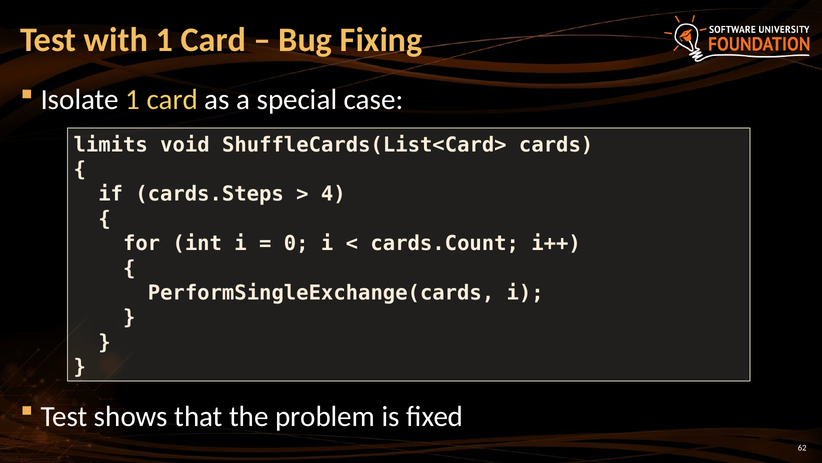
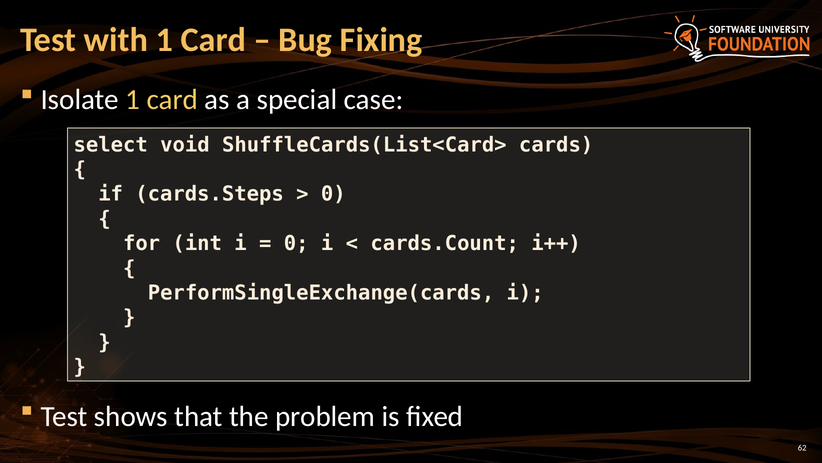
limits: limits -> select (111, 145)
4: 4 -> 0 (333, 194)
